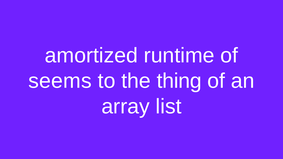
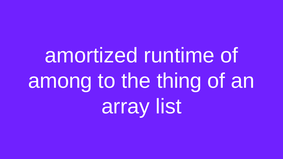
seems: seems -> among (60, 81)
